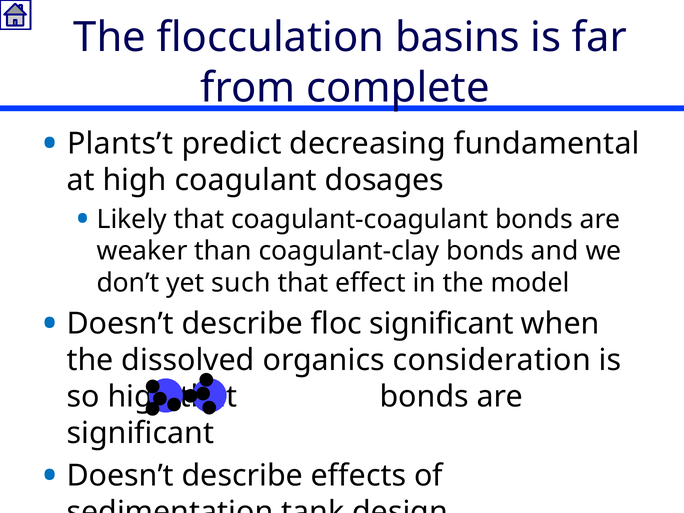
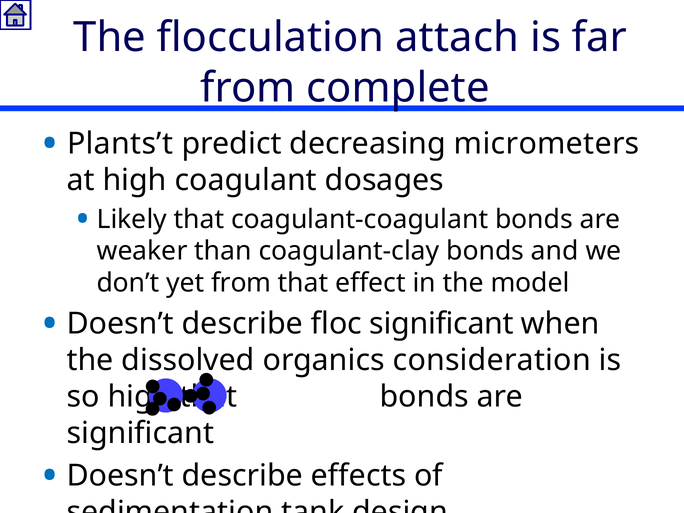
basins: basins -> attach (457, 38)
fundamental: fundamental -> micrometers (547, 143)
yet such: such -> from (241, 283)
